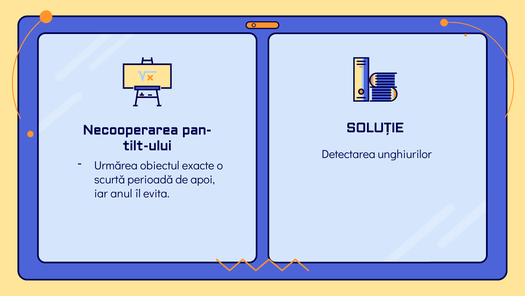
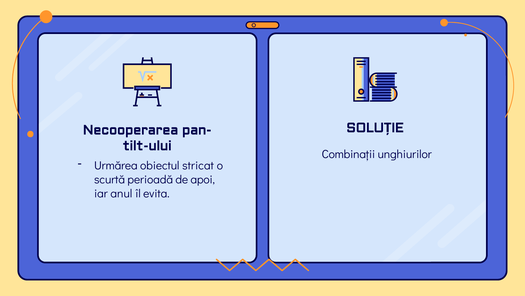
Detectarea: Detectarea -> Combinații (348, 154)
exacte: exacte -> stricat (198, 165)
